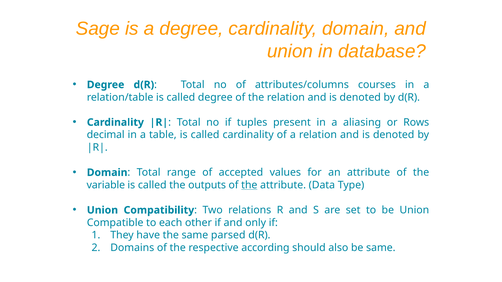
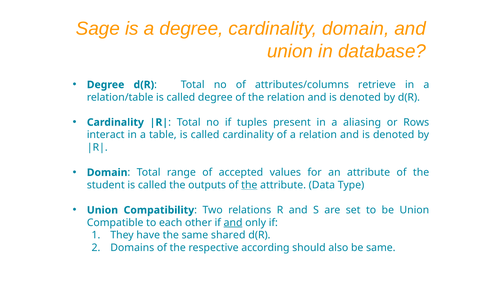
courses: courses -> retrieve (377, 85)
decimal: decimal -> interact (106, 135)
variable: variable -> student (106, 185)
and underline: none -> present (233, 223)
parsed: parsed -> shared (228, 236)
